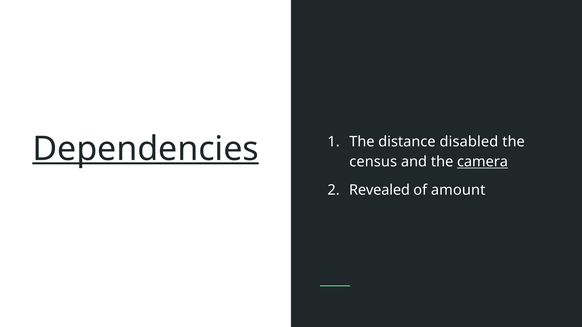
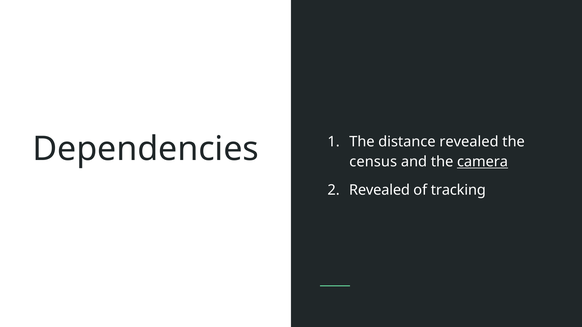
Dependencies underline: present -> none (146, 149)
distance disabled: disabled -> revealed (469, 142)
amount: amount -> tracking (458, 190)
